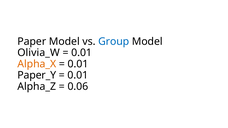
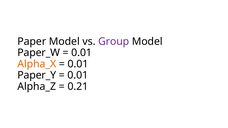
Group colour: blue -> purple (114, 41)
Olivia_W: Olivia_W -> Paper_W (39, 53)
0.06: 0.06 -> 0.21 (78, 87)
